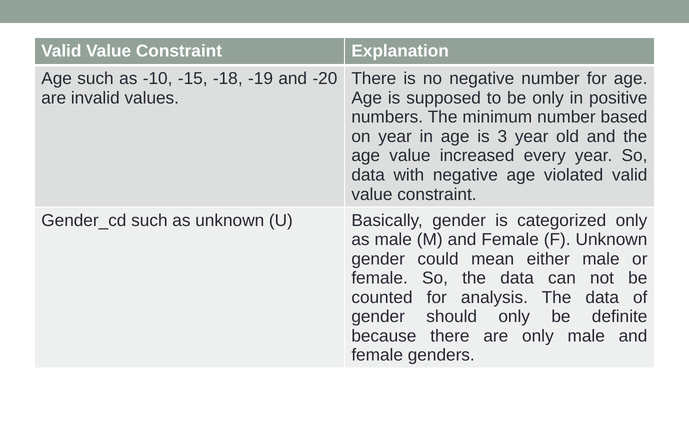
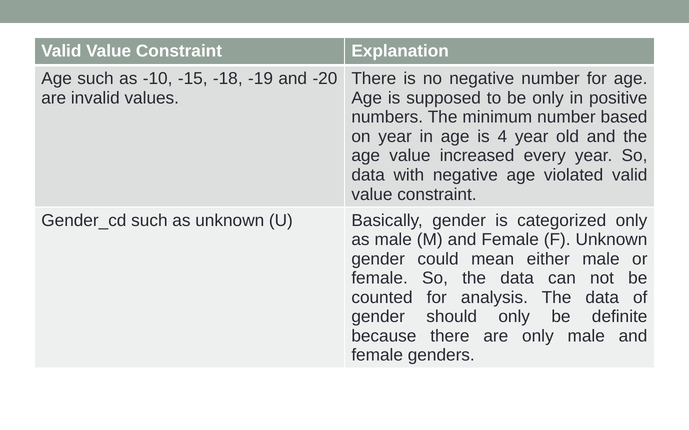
3: 3 -> 4 (502, 137)
